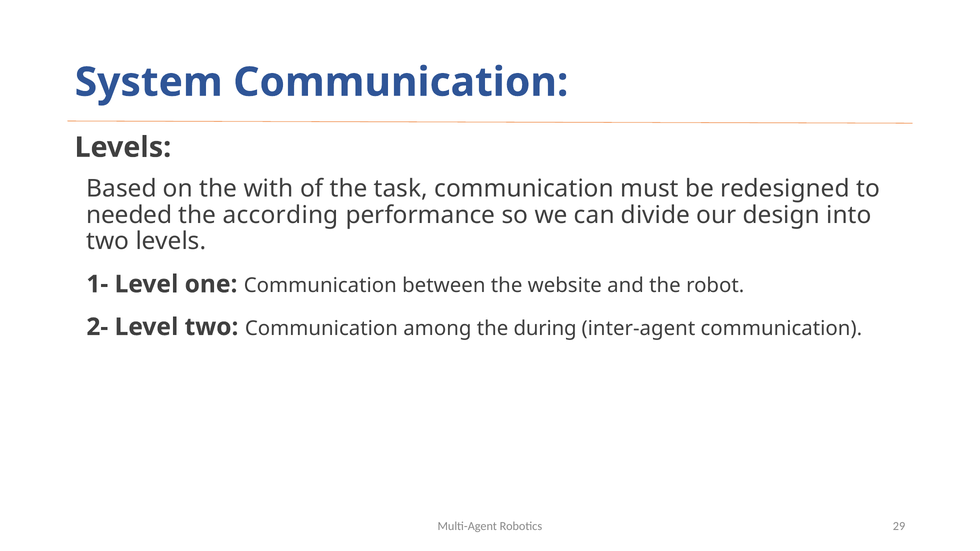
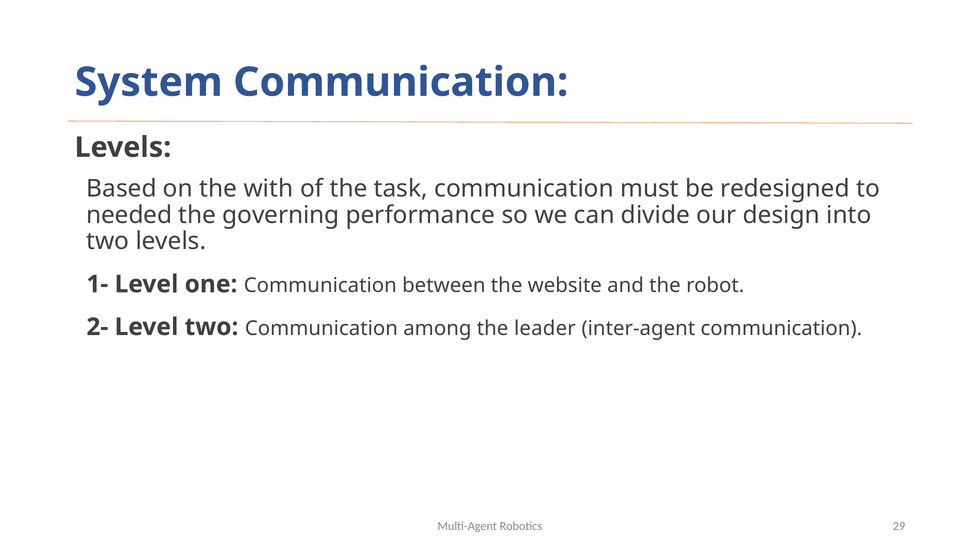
according: according -> governing (281, 215)
during: during -> leader (545, 328)
